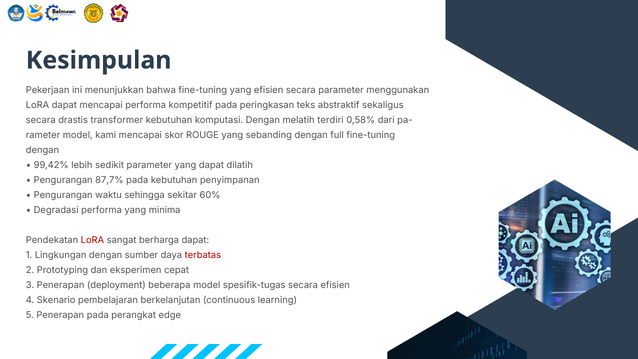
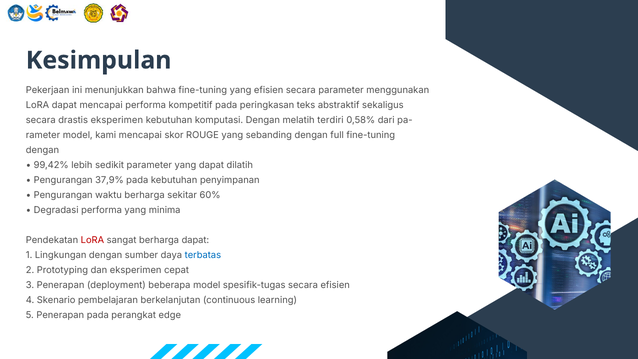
drastis transformer: transformer -> eksperimen (117, 120)
87,7%: 87,7% -> 37,9% (109, 180)
waktu sehingga: sehingga -> berharga (145, 195)
terbatas colour: red -> blue (203, 255)
